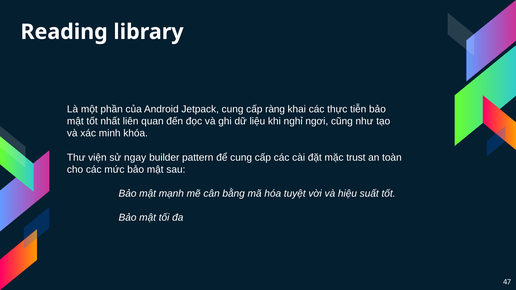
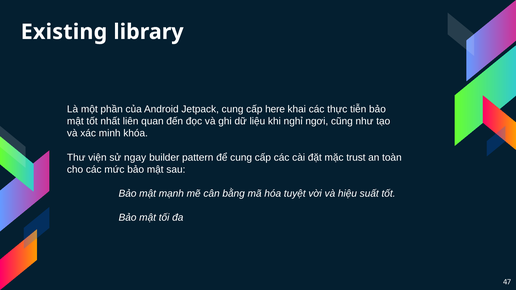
Reading: Reading -> Existing (64, 32)
ràng: ràng -> here (275, 109)
